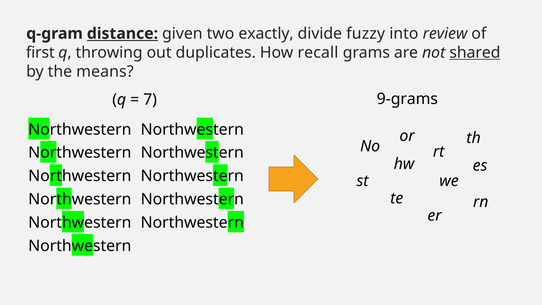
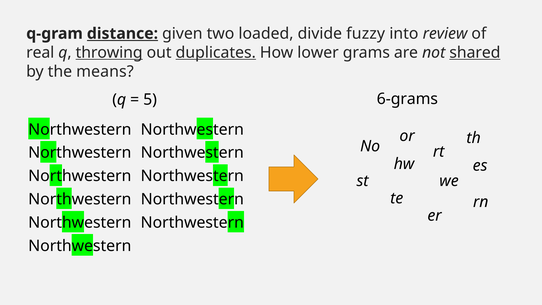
exactly: exactly -> loaded (266, 34)
first: first -> real (40, 52)
throwing underline: none -> present (109, 52)
duplicates underline: none -> present (216, 52)
recall: recall -> lower (318, 52)
9-grams: 9-grams -> 6-grams (407, 99)
7: 7 -> 5 (150, 100)
